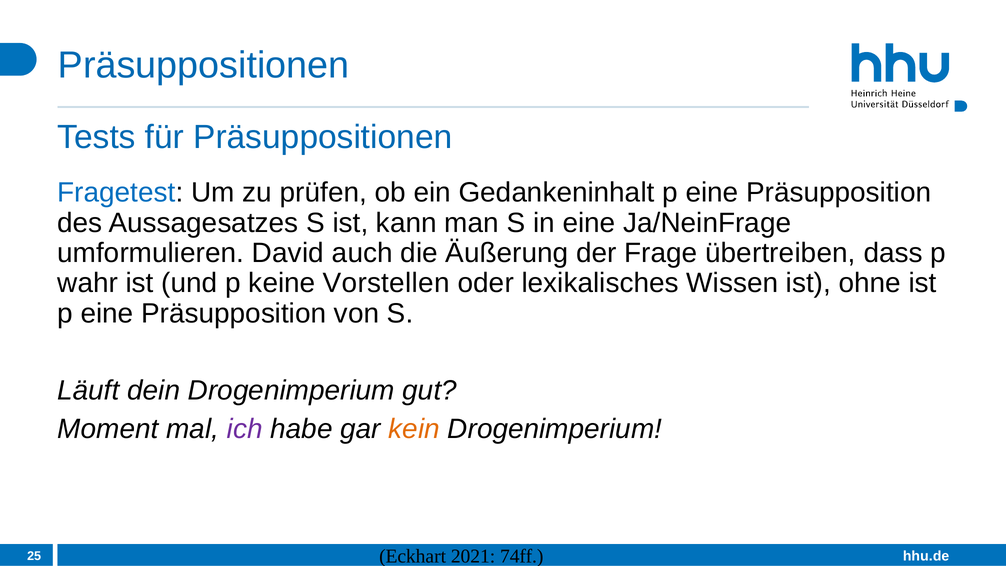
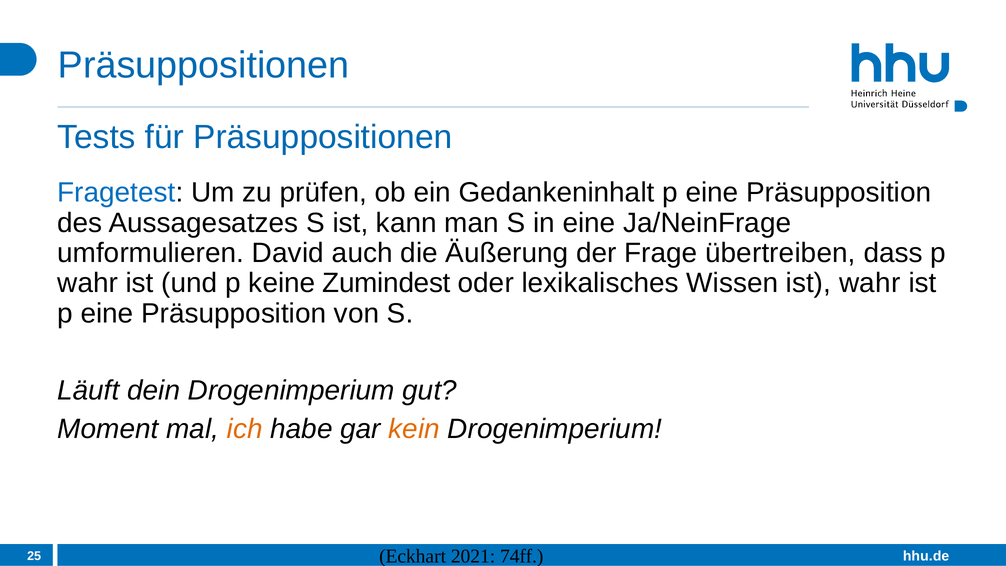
Vorstellen: Vorstellen -> Zumindest (387, 283)
ist ohne: ohne -> wahr (870, 283)
ich colour: purple -> orange (245, 429)
